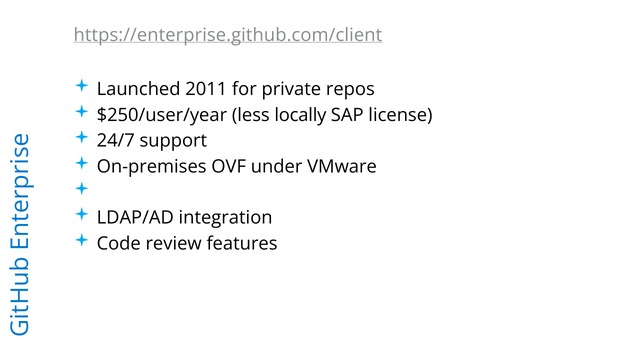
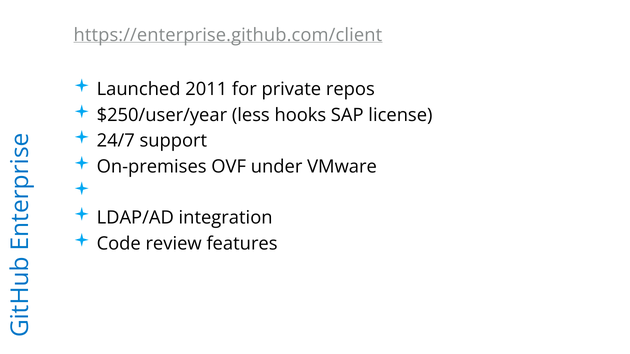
locally: locally -> hooks (300, 115)
